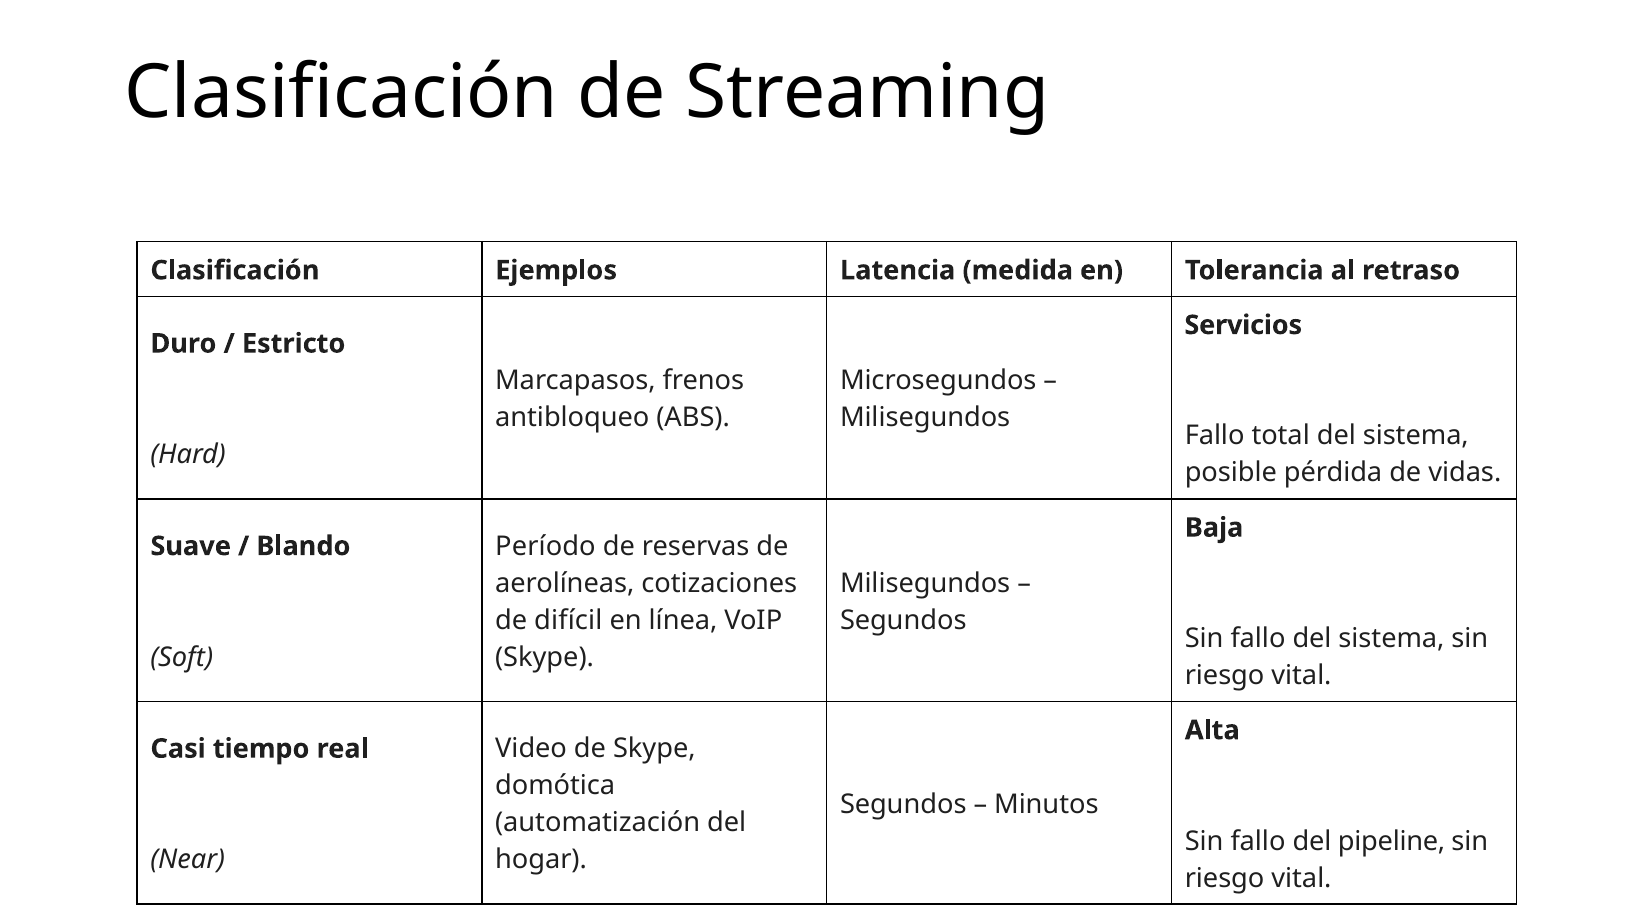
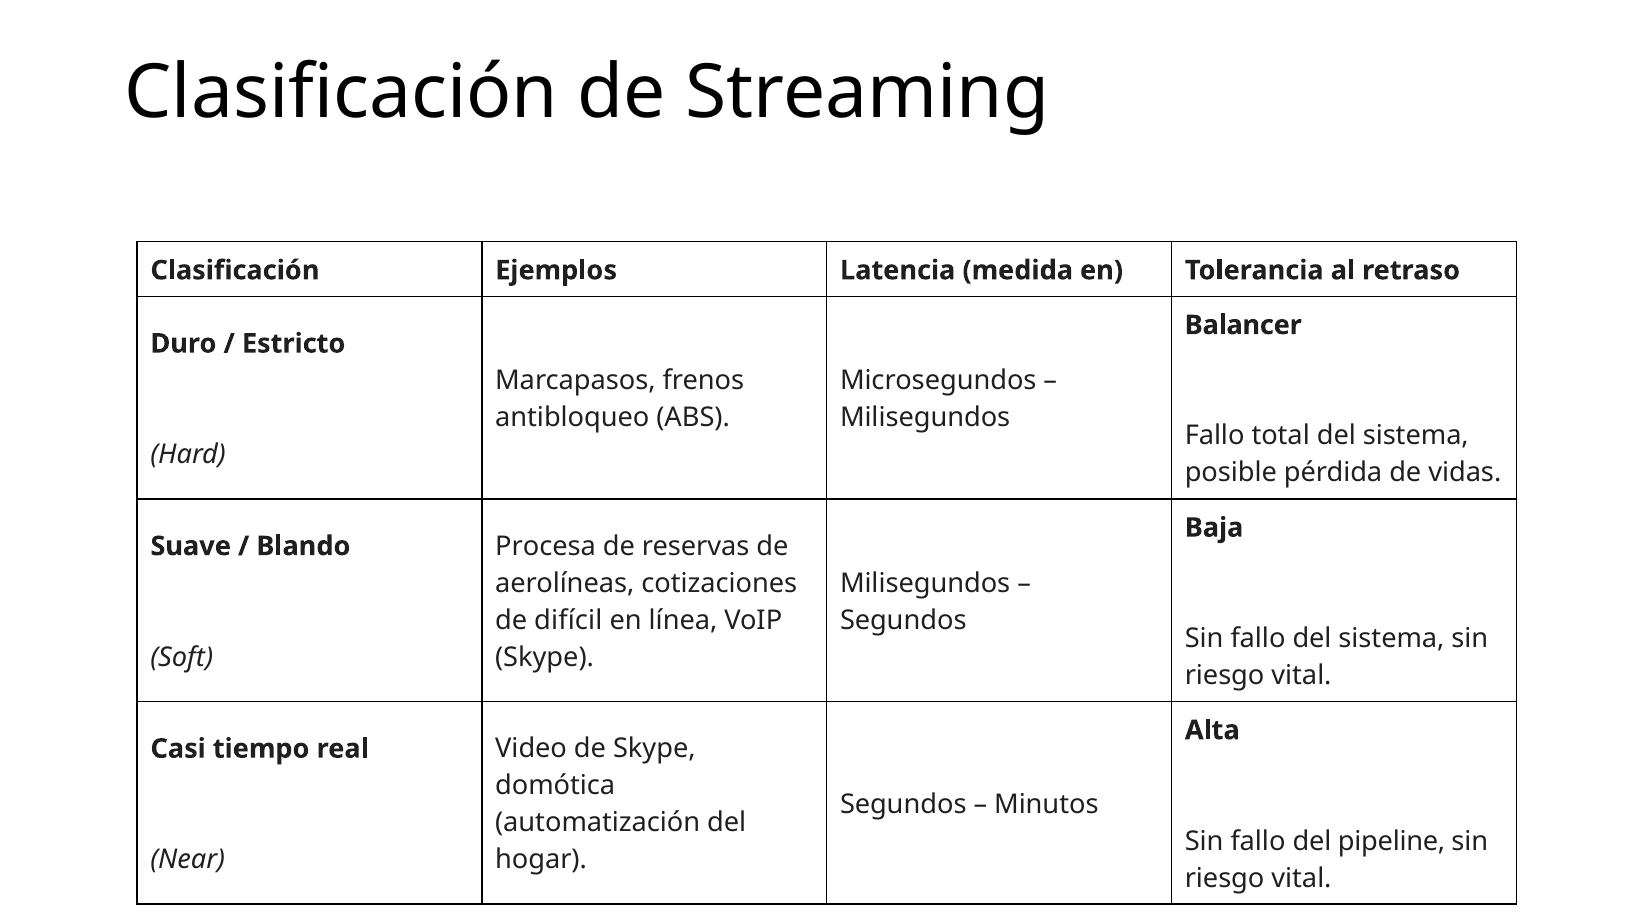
Servicios: Servicios -> Balancer (1243, 325)
Período: Período -> Procesa (546, 547)
